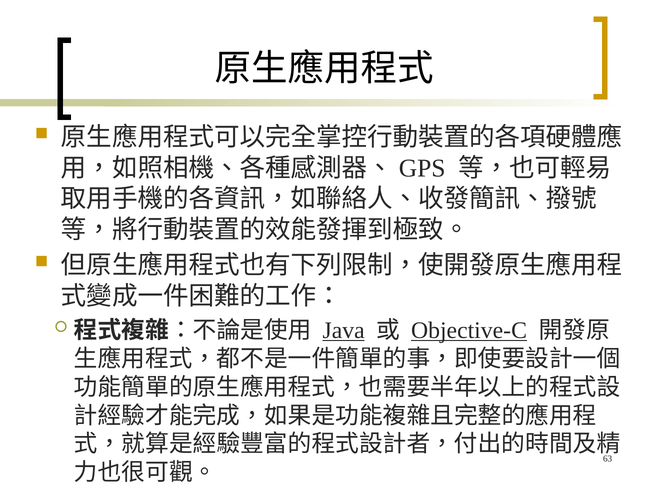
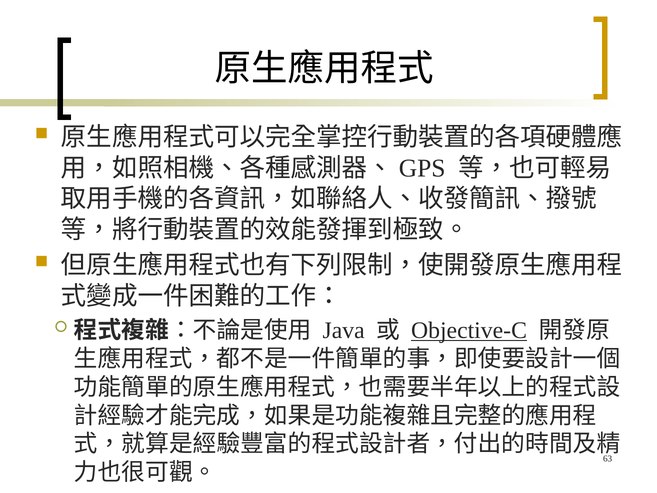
Java underline: present -> none (344, 330)
